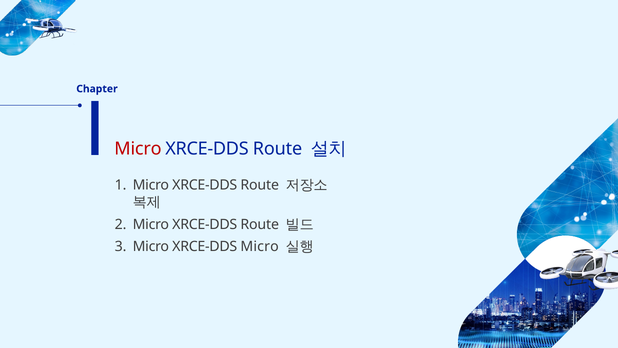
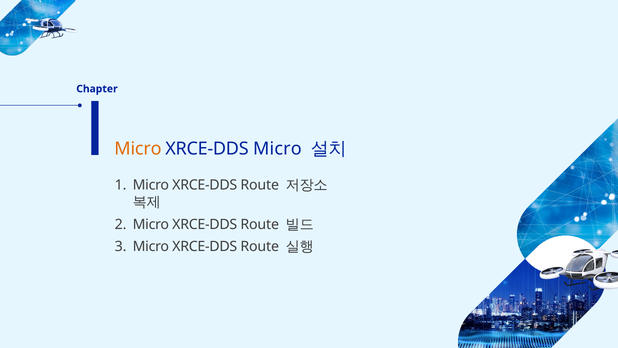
Micro colour: red -> orange (138, 148)
Route: Route -> Micro (277, 148)
Micro: Micro -> Route (260, 246)
